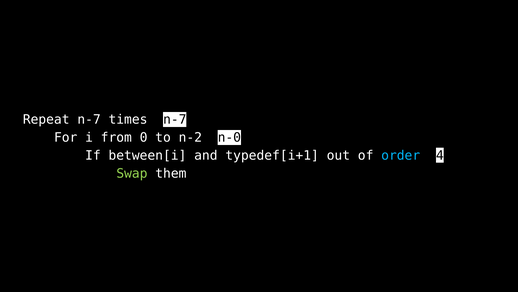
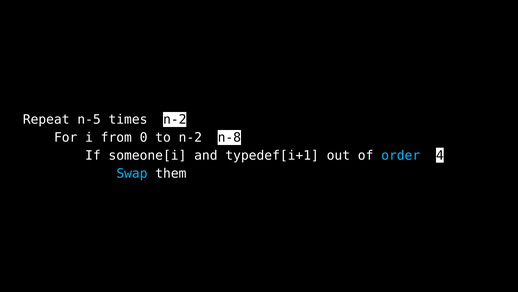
Repeat n-7: n-7 -> n-5 (89, 119)
times n-7: n-7 -> n-2 (175, 119)
n-0: n-0 -> n-8 (229, 137)
between[i: between[i -> someone[i (147, 155)
Swap colour: light green -> light blue (132, 173)
